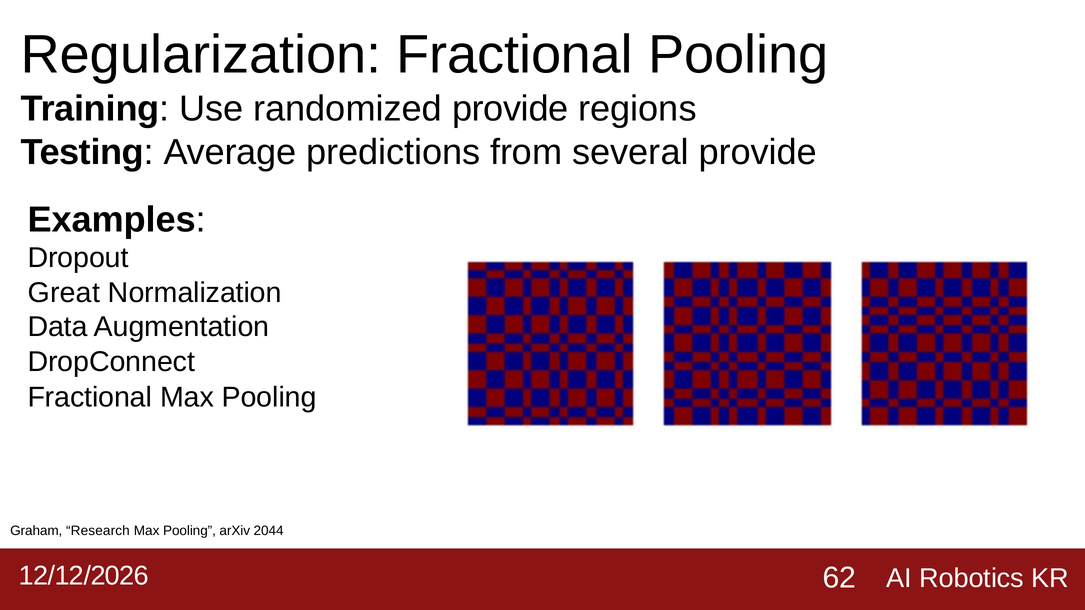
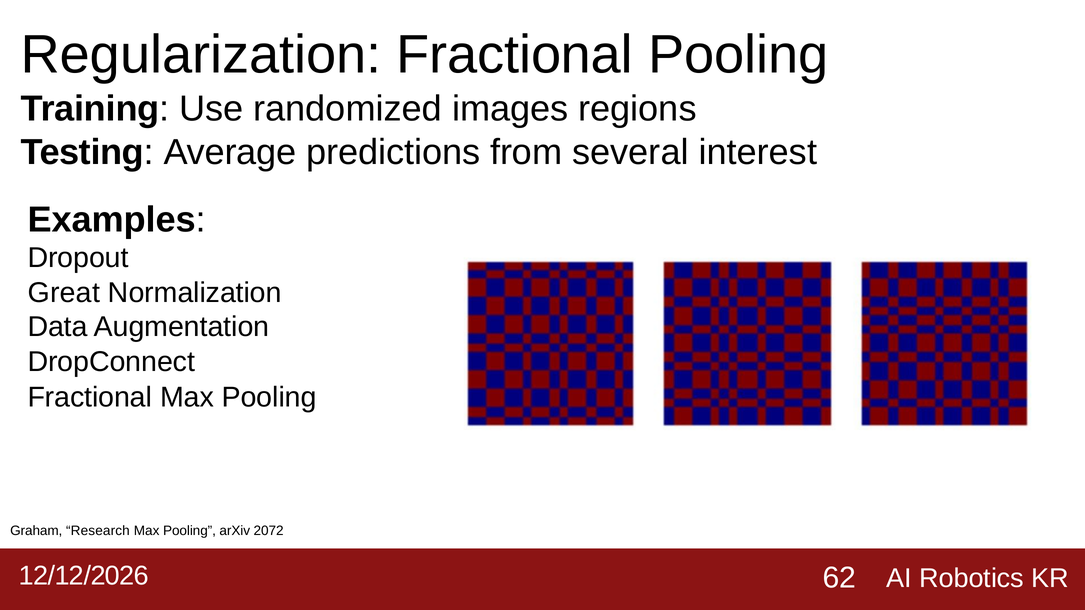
randomized provide: provide -> images (510, 109)
several provide: provide -> interest (758, 152)
2044: 2044 -> 2072 (269, 531)
